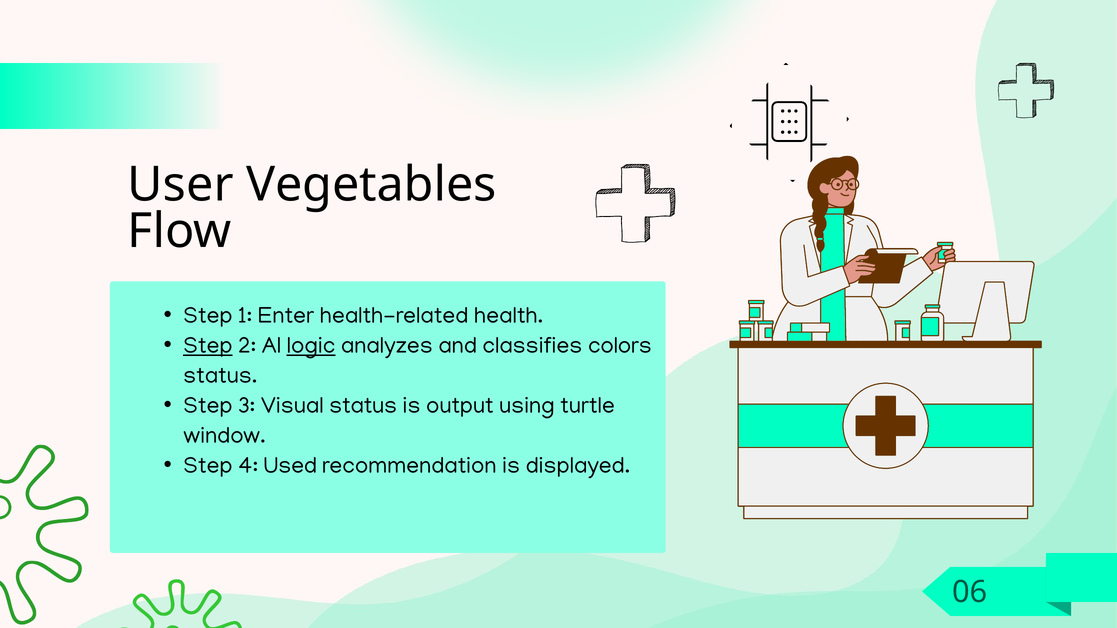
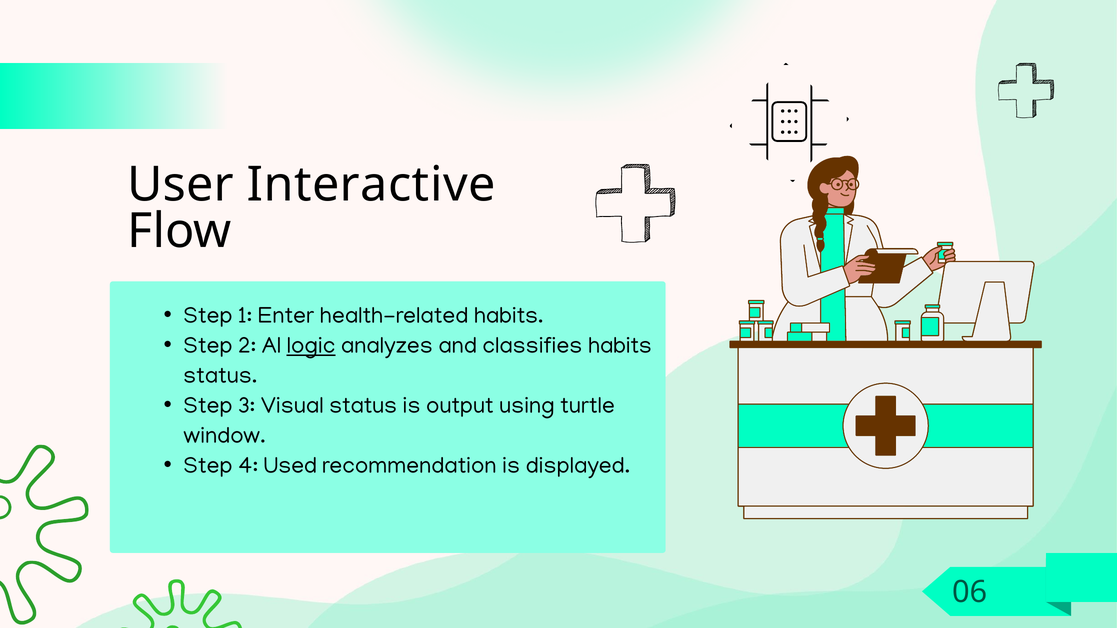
Vegetables: Vegetables -> Interactive (371, 185)
health-related health: health -> habits (509, 315)
Step underline: present -> none (208, 346)
classifies colors: colors -> habits (620, 346)
